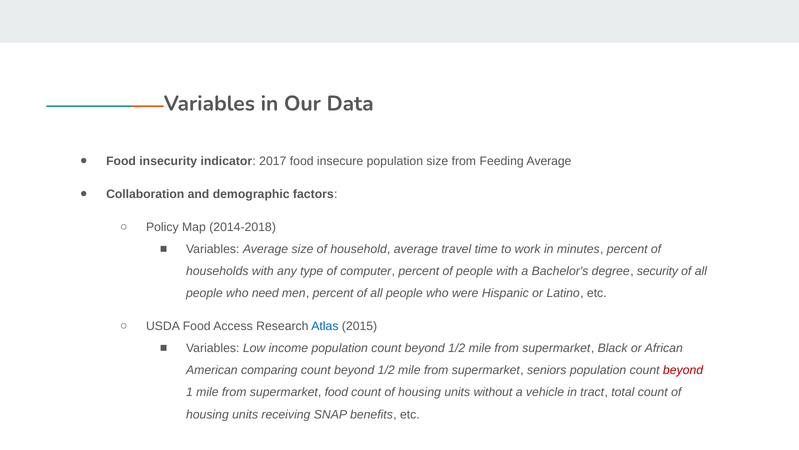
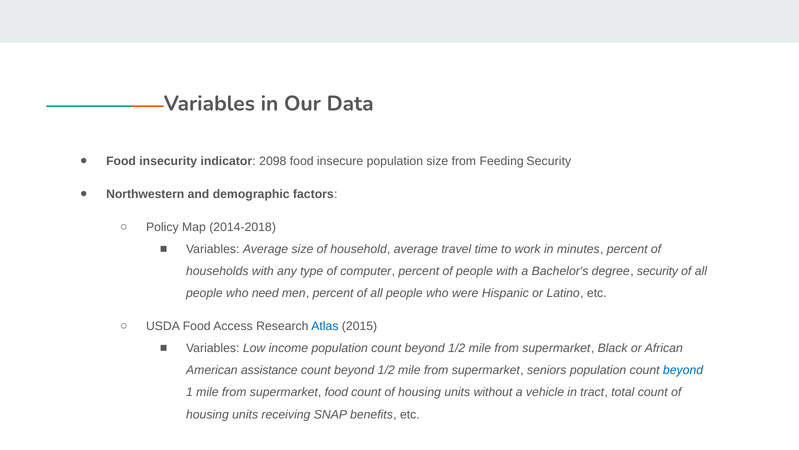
2017: 2017 -> 2098 (273, 161)
Feeding Average: Average -> Security (549, 161)
Collaboration: Collaboration -> Northwestern (145, 194)
comparing: comparing -> assistance (269, 370)
beyond colour: red -> blue (683, 370)
